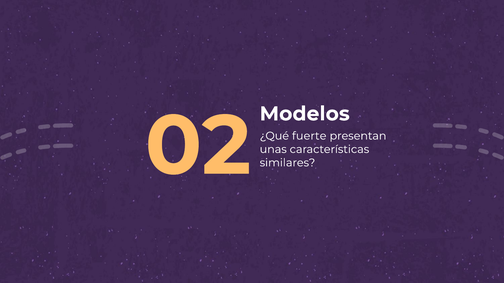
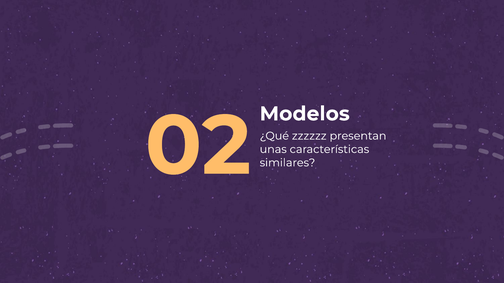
fuerte: fuerte -> zzzzzz (309, 136)
